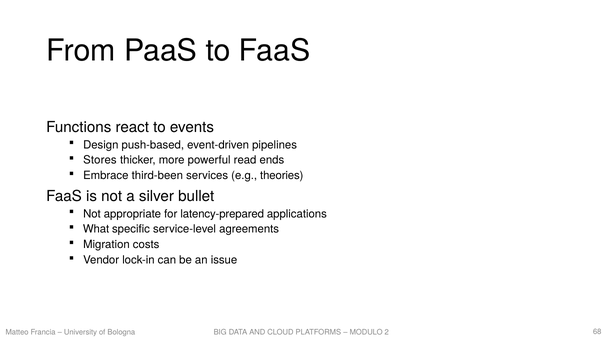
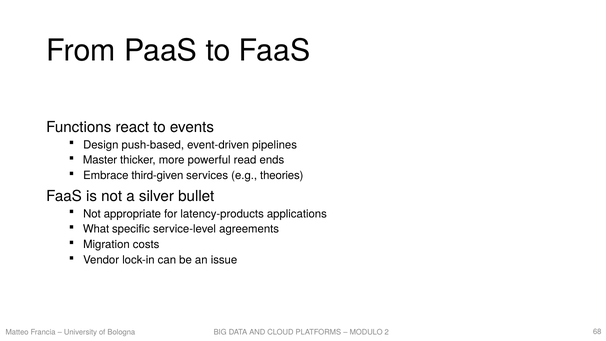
Stores: Stores -> Master (100, 160)
third-been: third-been -> third-given (157, 176)
latency-prepared: latency-prepared -> latency-products (222, 214)
